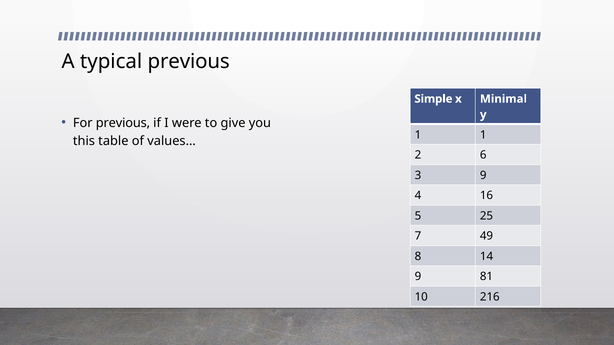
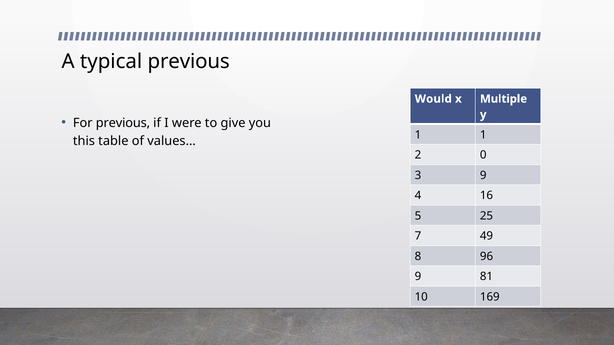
Simple: Simple -> Would (433, 99)
Minimal: Minimal -> Multiple (504, 99)
6: 6 -> 0 (483, 155)
14: 14 -> 96 (487, 257)
216: 216 -> 169 (490, 297)
